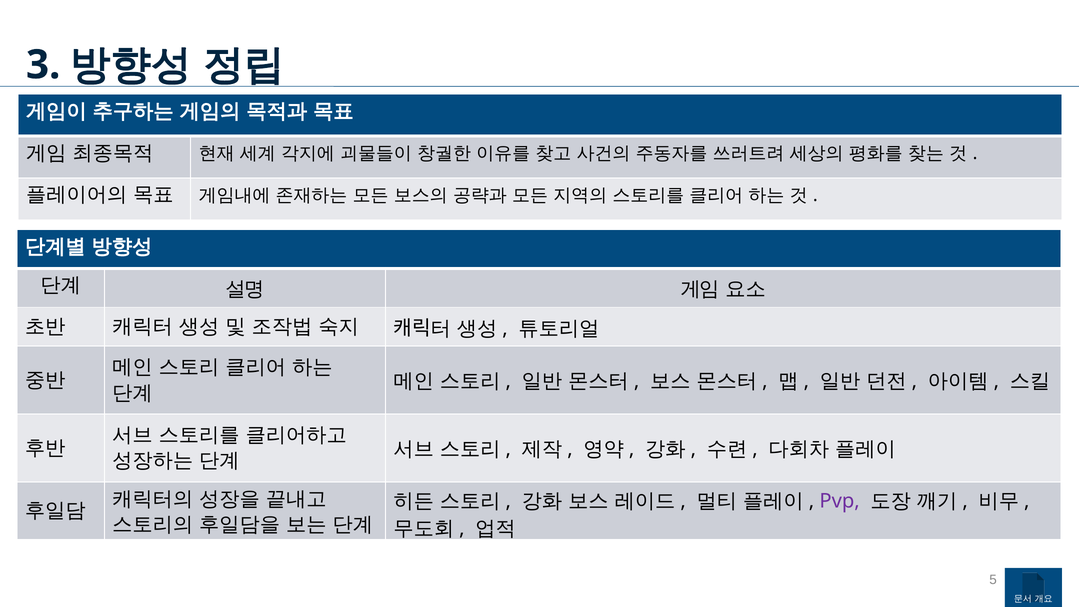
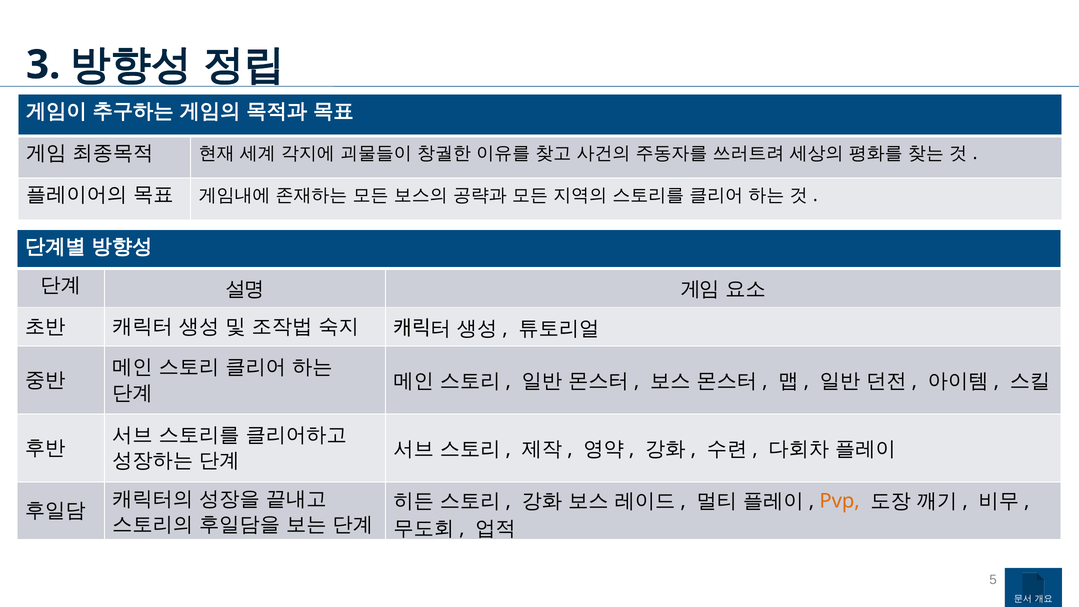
Pvp colour: purple -> orange (840, 501)
